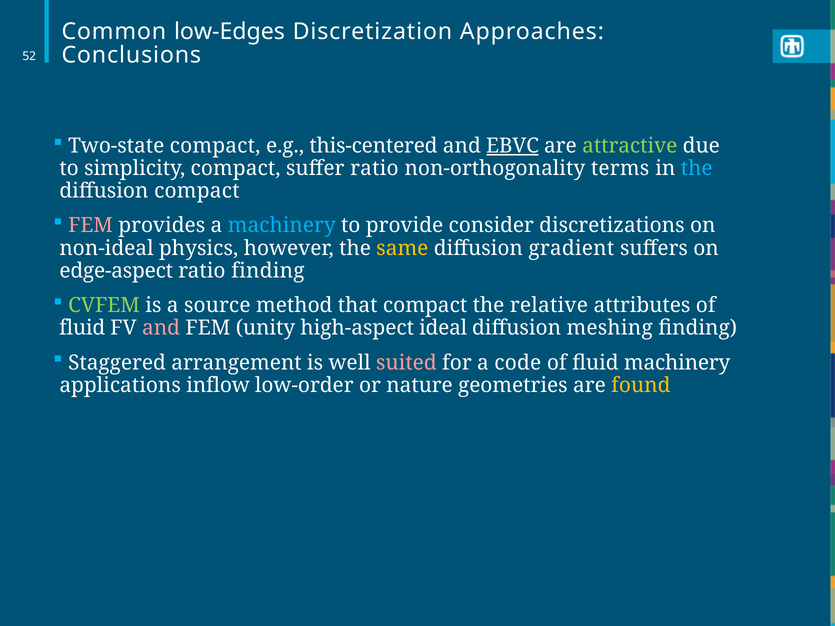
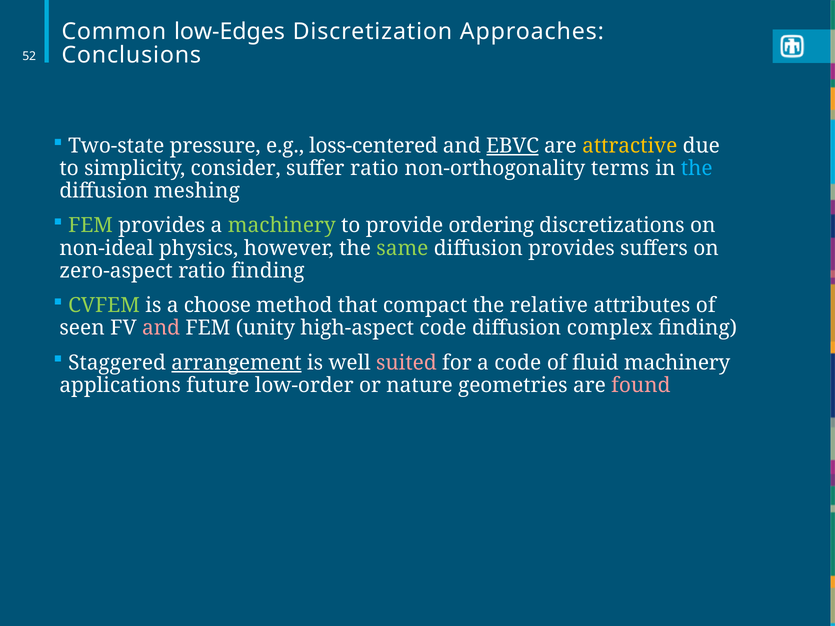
Two-state compact: compact -> pressure (215, 146)
this-centered: this-centered -> loss-centered (374, 146)
attractive colour: light green -> yellow (630, 146)
simplicity compact: compact -> consider (236, 168)
diffusion compact: compact -> meshing (197, 191)
FEM colour: pink -> light green (91, 226)
machinery colour: light blue -> light green (282, 226)
consider: consider -> ordering (491, 226)
same colour: yellow -> light green (402, 248)
diffusion gradient: gradient -> provides (571, 248)
edge-aspect: edge-aspect -> zero-aspect (116, 271)
source: source -> choose (217, 306)
fluid: fluid -> seen (82, 328)
high-aspect ideal: ideal -> code (443, 328)
meshing: meshing -> complex (610, 328)
arrangement underline: none -> present (236, 363)
inflow: inflow -> future (218, 385)
found colour: yellow -> pink (641, 385)
